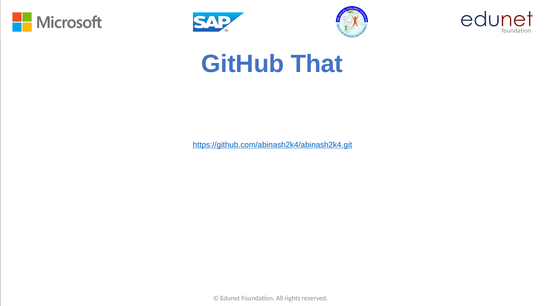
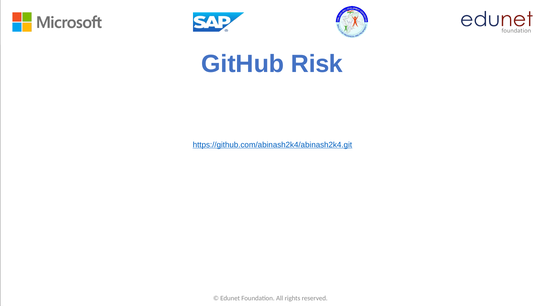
That: That -> Risk (317, 64)
